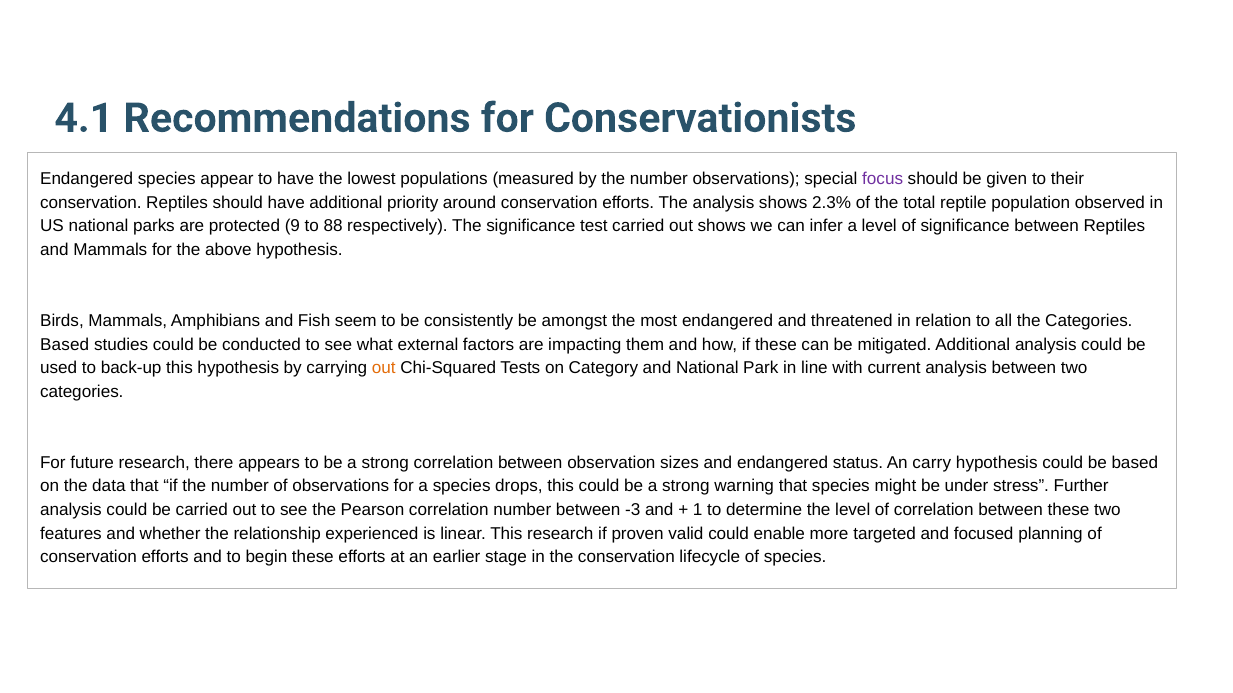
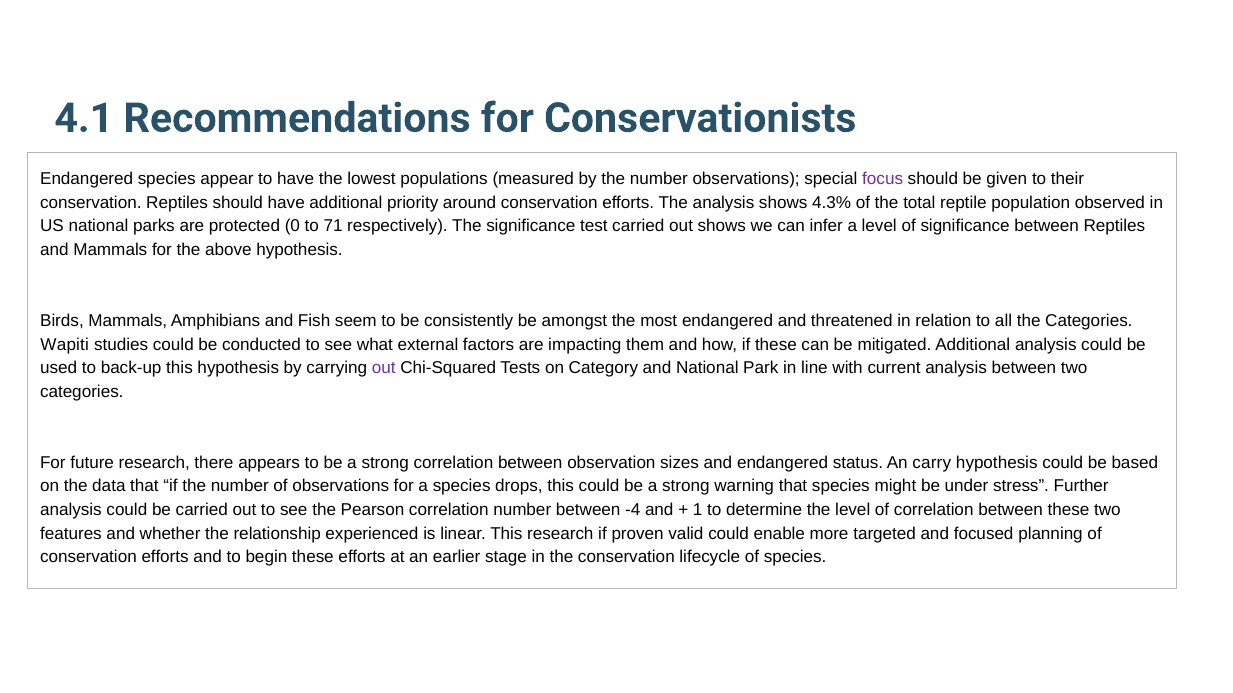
2.3%: 2.3% -> 4.3% (832, 203)
9: 9 -> 0 (292, 227)
88: 88 -> 71 (333, 227)
Based: Based -> Wapiti (65, 345)
out colour: orange -> purple (384, 368)
-3: -3 -> -4 (633, 510)
